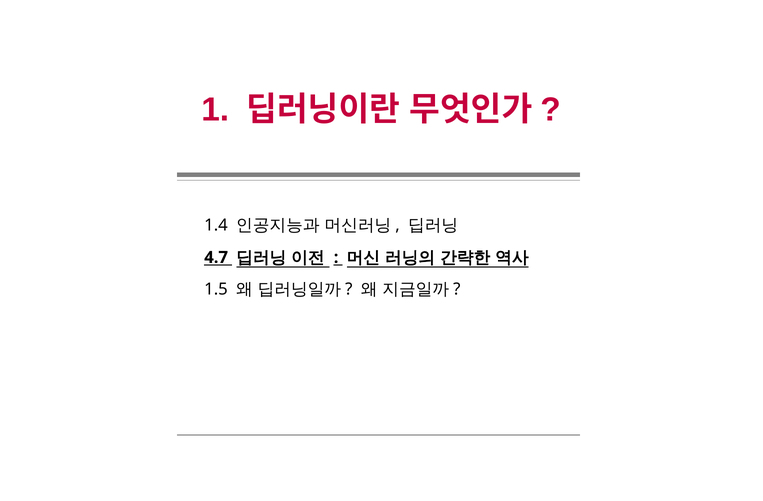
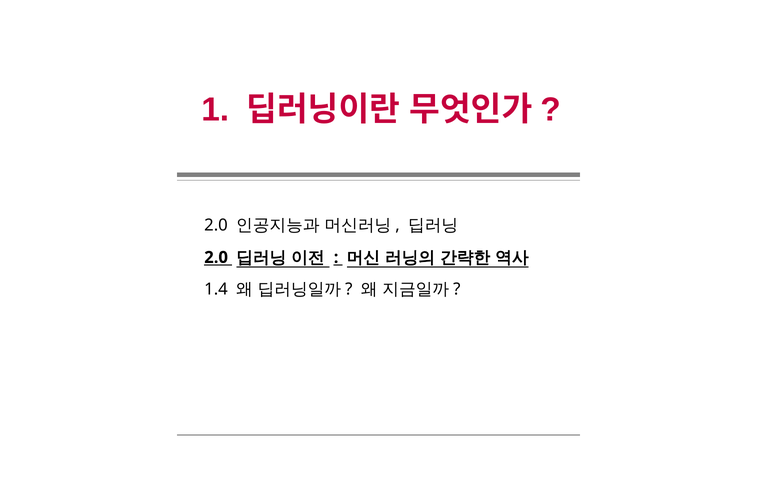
1.4: 1.4 -> 2.0 (216, 226)
4.7: 4.7 -> 2.0 (216, 257)
1.5: 1.5 -> 1.4 (216, 289)
